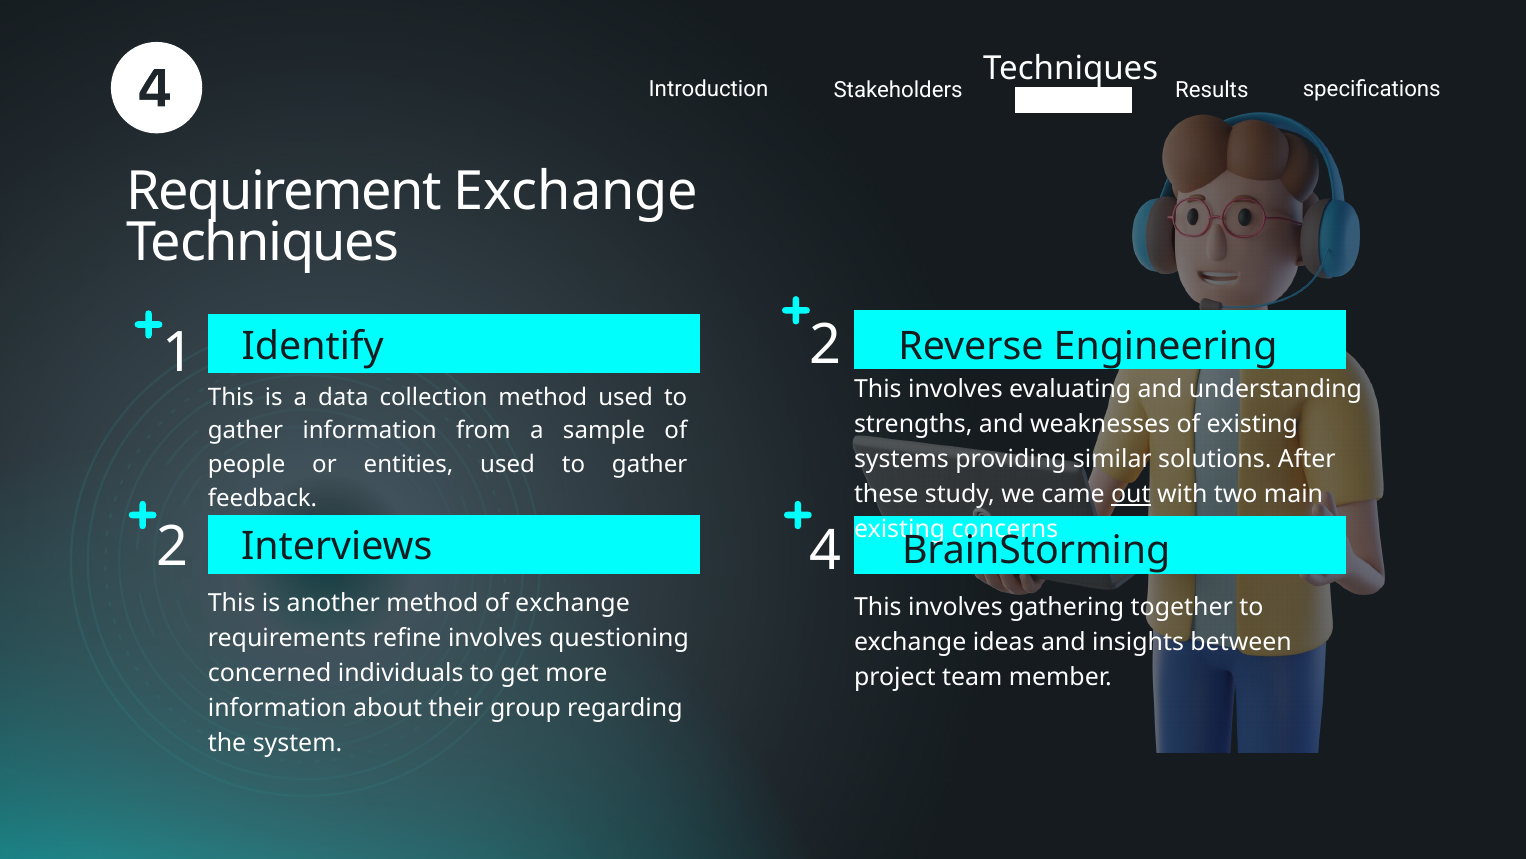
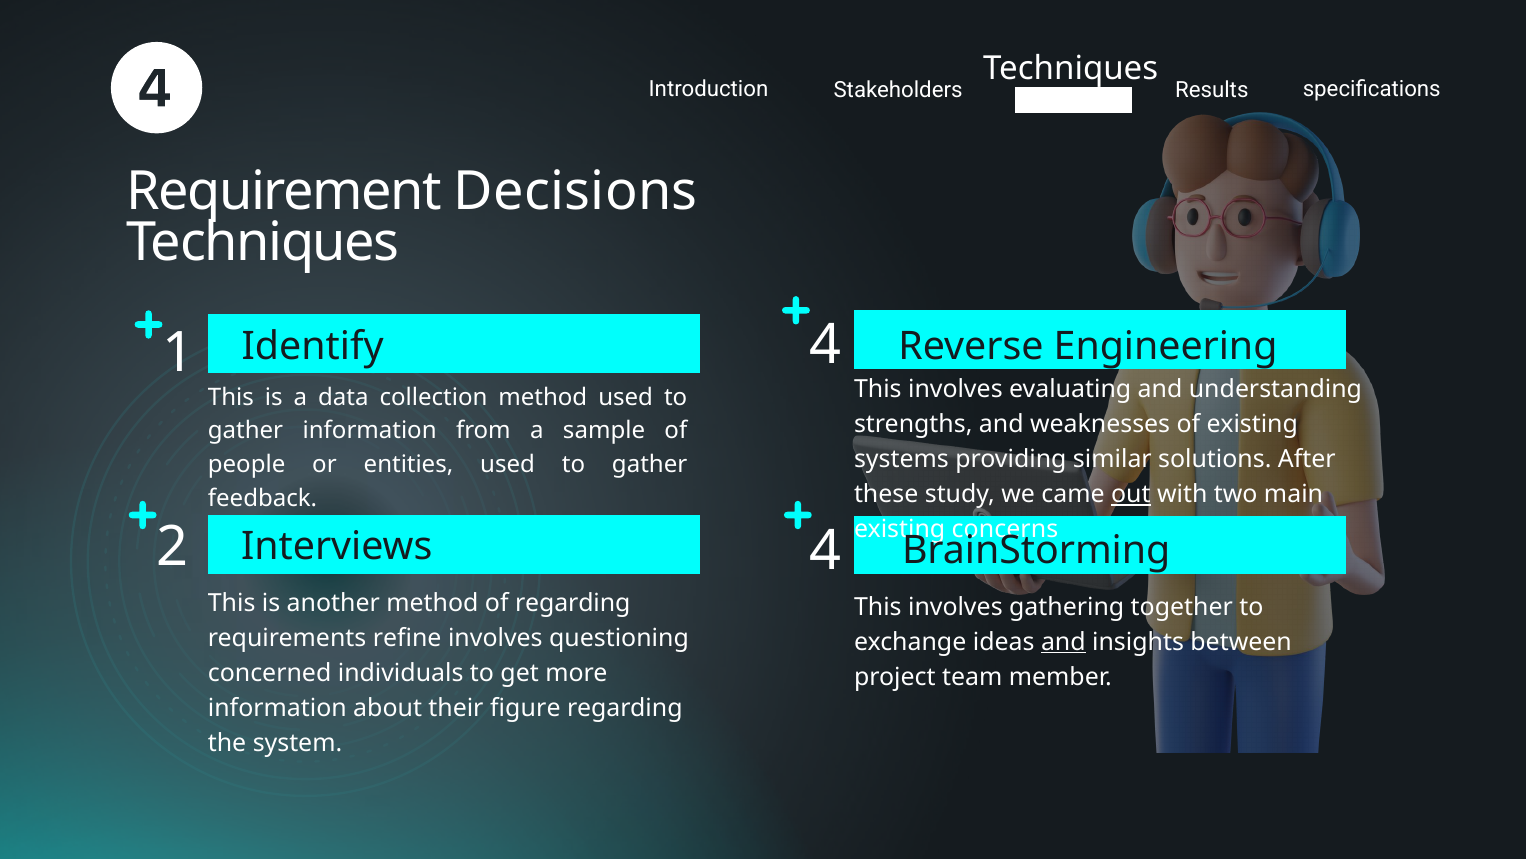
Requirement Exchange: Exchange -> Decisions (576, 191)
1 2: 2 -> 4 (826, 345)
of exchange: exchange -> regarding (573, 603)
and underline: none -> present (1063, 642)
group: group -> figure (525, 708)
